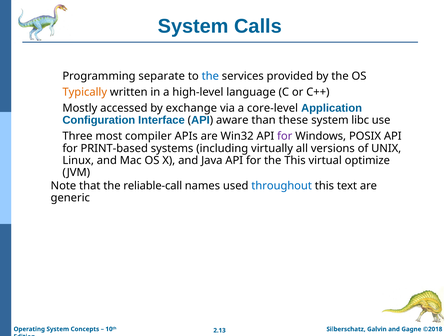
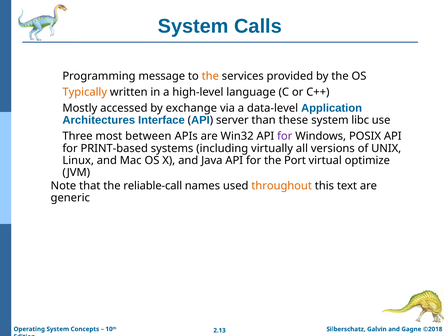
separate: separate -> message (162, 76)
the colour: blue -> orange (210, 76)
core-level: core-level -> data-level (273, 108)
Configuration: Configuration -> Architectures (99, 120)
aware: aware -> server (232, 120)
compiler: compiler -> between (148, 136)
the This: This -> Port (295, 160)
throughout colour: blue -> orange (282, 186)
